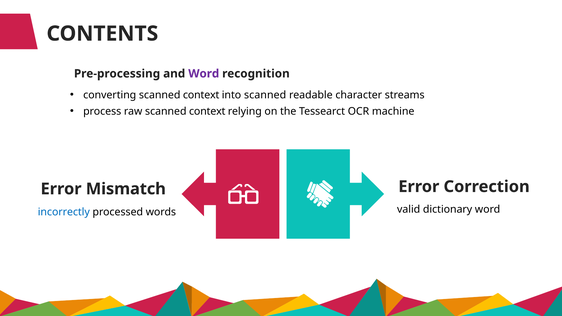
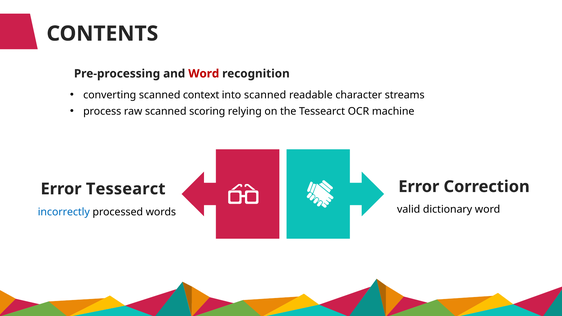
Word colour: purple -> red (204, 74)
raw scanned context: context -> scoring (207, 111)
Error Mismatch: Mismatch -> Tessearct (126, 189)
